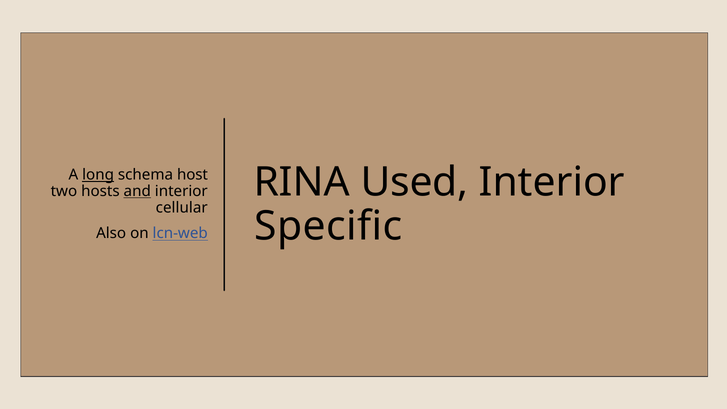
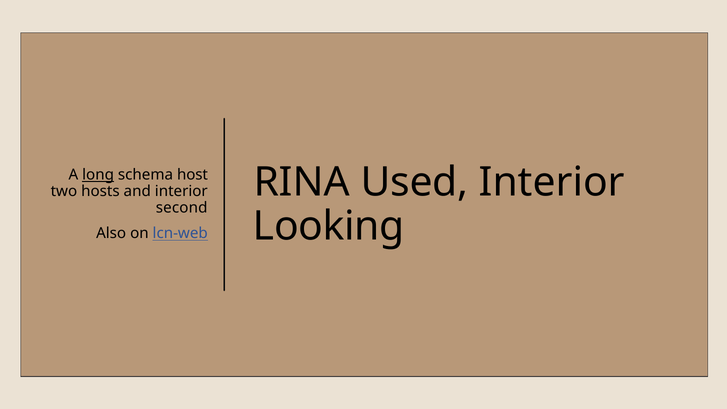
and underline: present -> none (137, 191)
cellular: cellular -> second (182, 208)
Specific: Specific -> Looking (329, 226)
